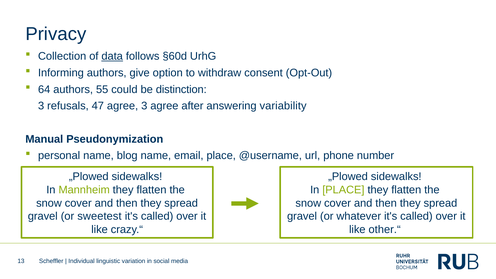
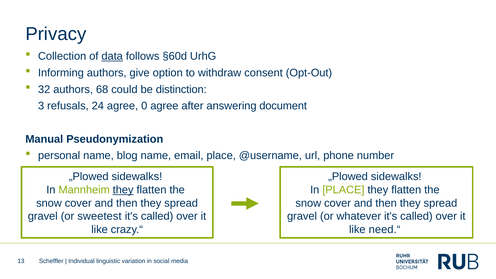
64: 64 -> 32 (44, 89)
55: 55 -> 68 (102, 89)
47: 47 -> 24 (98, 106)
agree 3: 3 -> 0 (144, 106)
variability: variability -> document (283, 106)
they underline: none -> present (123, 190)
other.“: other.“ -> need.“ (385, 230)
